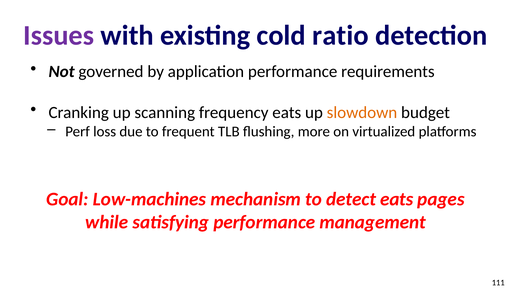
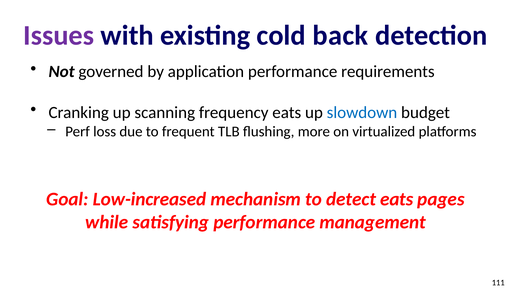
ratio: ratio -> back (340, 35)
slowdown colour: orange -> blue (362, 112)
Low-machines: Low-machines -> Low-increased (150, 199)
